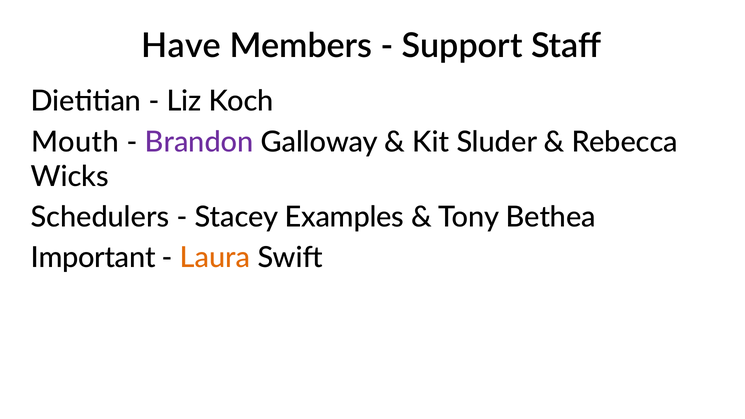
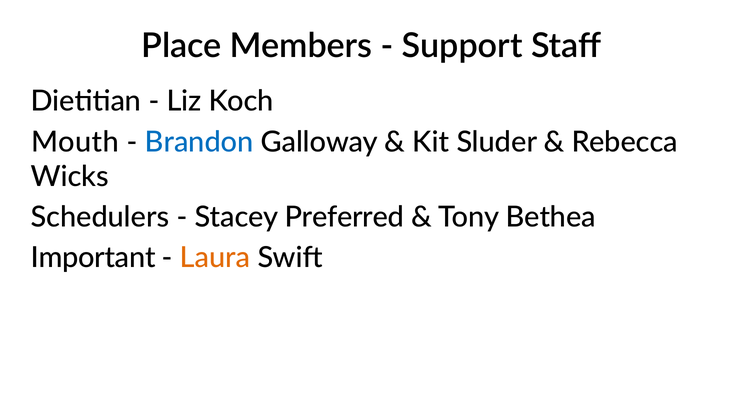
Have: Have -> Place (181, 46)
Brandon colour: purple -> blue (199, 142)
Examples: Examples -> Preferred (344, 217)
